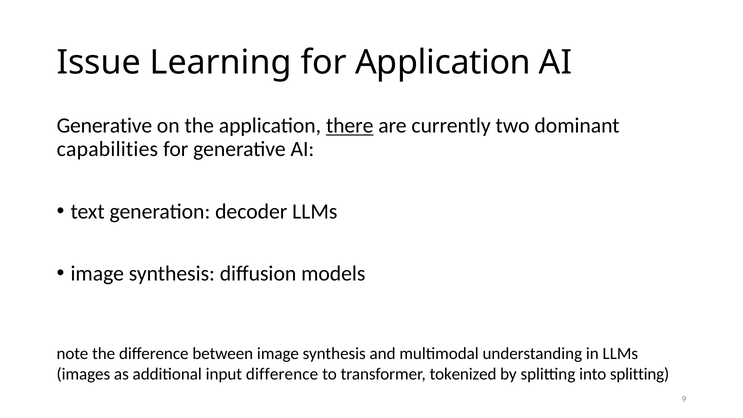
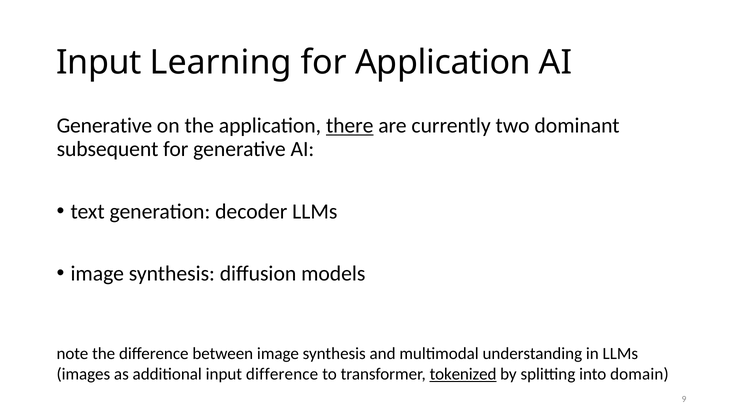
Issue: Issue -> Input (99, 62)
capabilities: capabilities -> subsequent (108, 149)
tokenized underline: none -> present (463, 374)
into splitting: splitting -> domain (639, 374)
